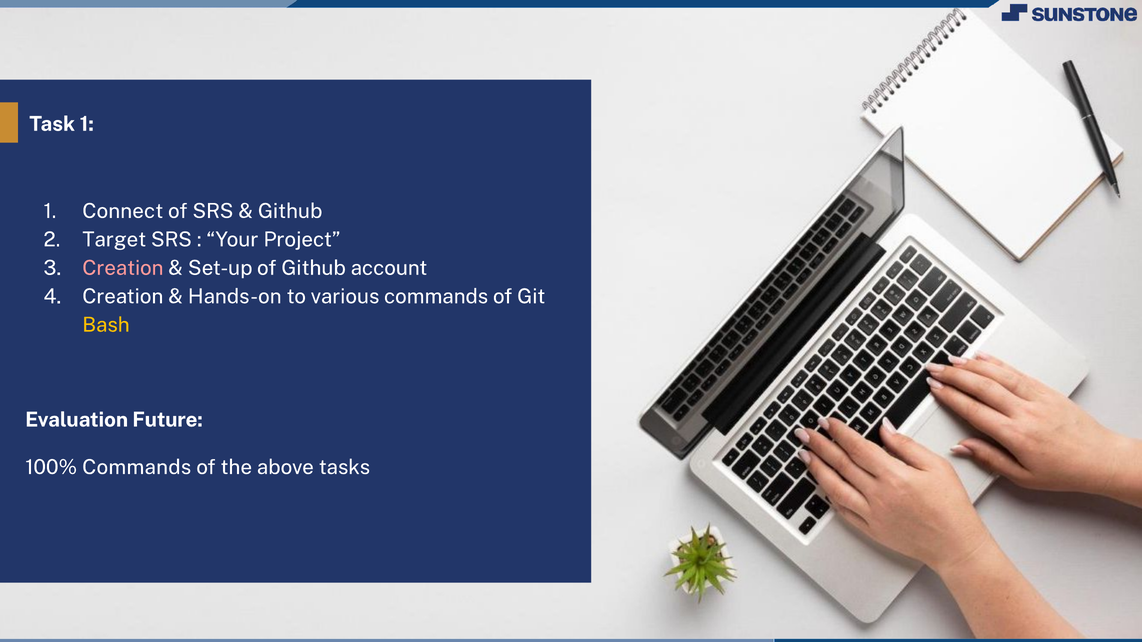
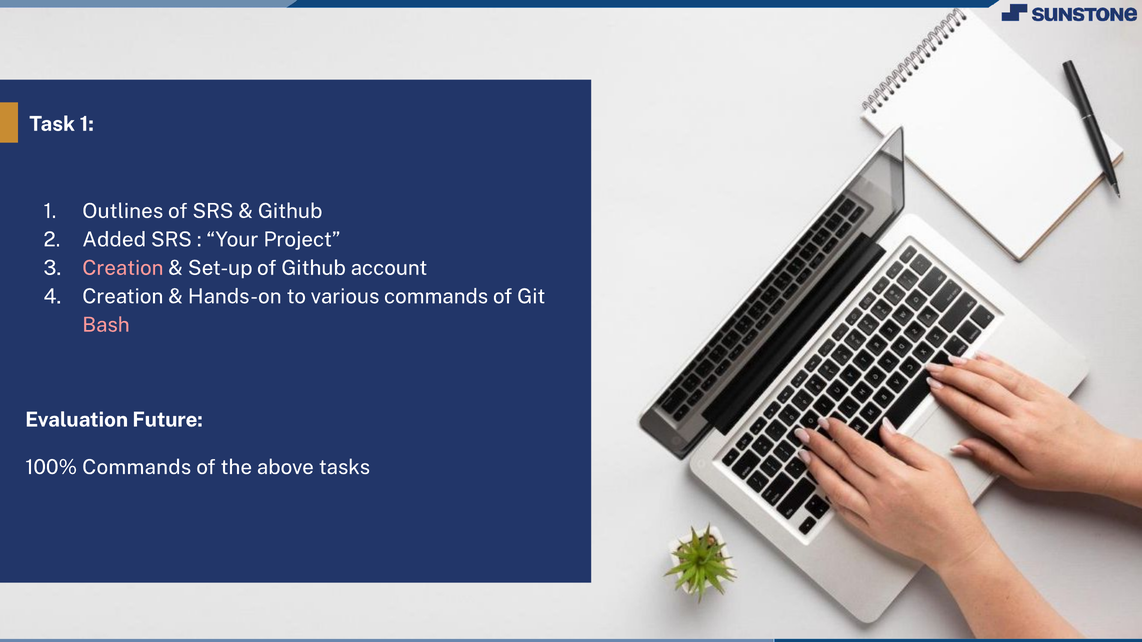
Connect: Connect -> Outlines (123, 211)
Target: Target -> Added (114, 240)
Bash colour: yellow -> pink (106, 325)
